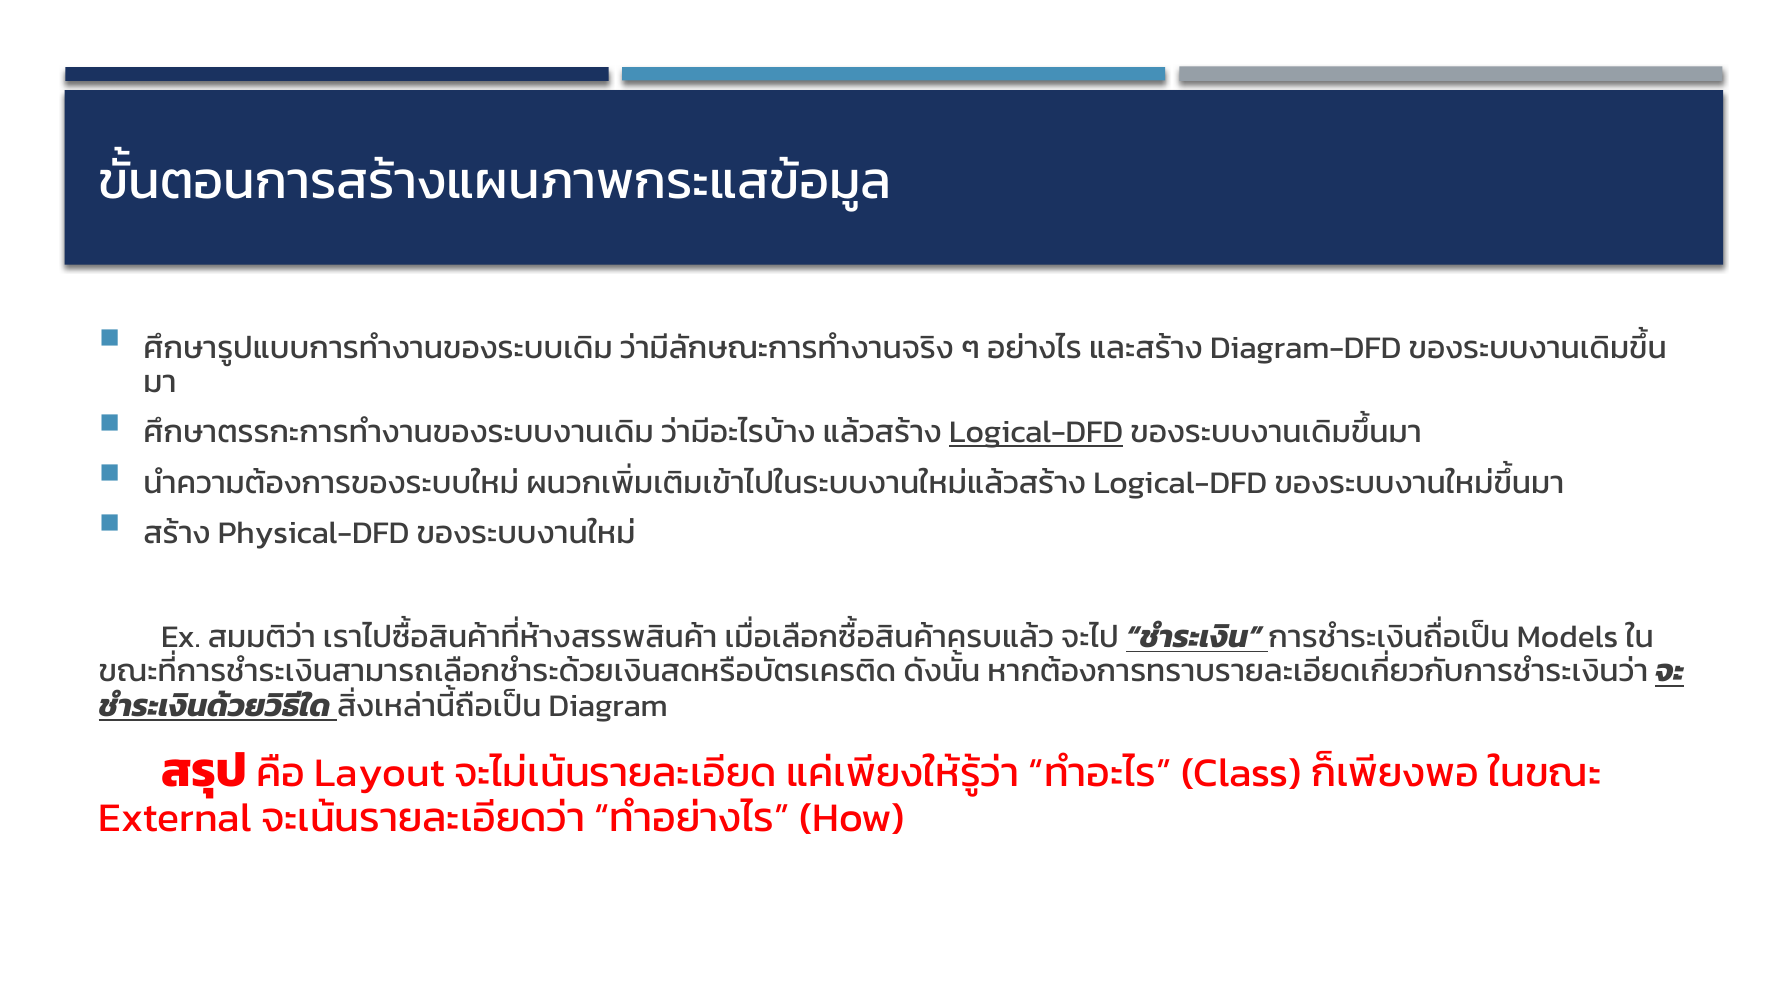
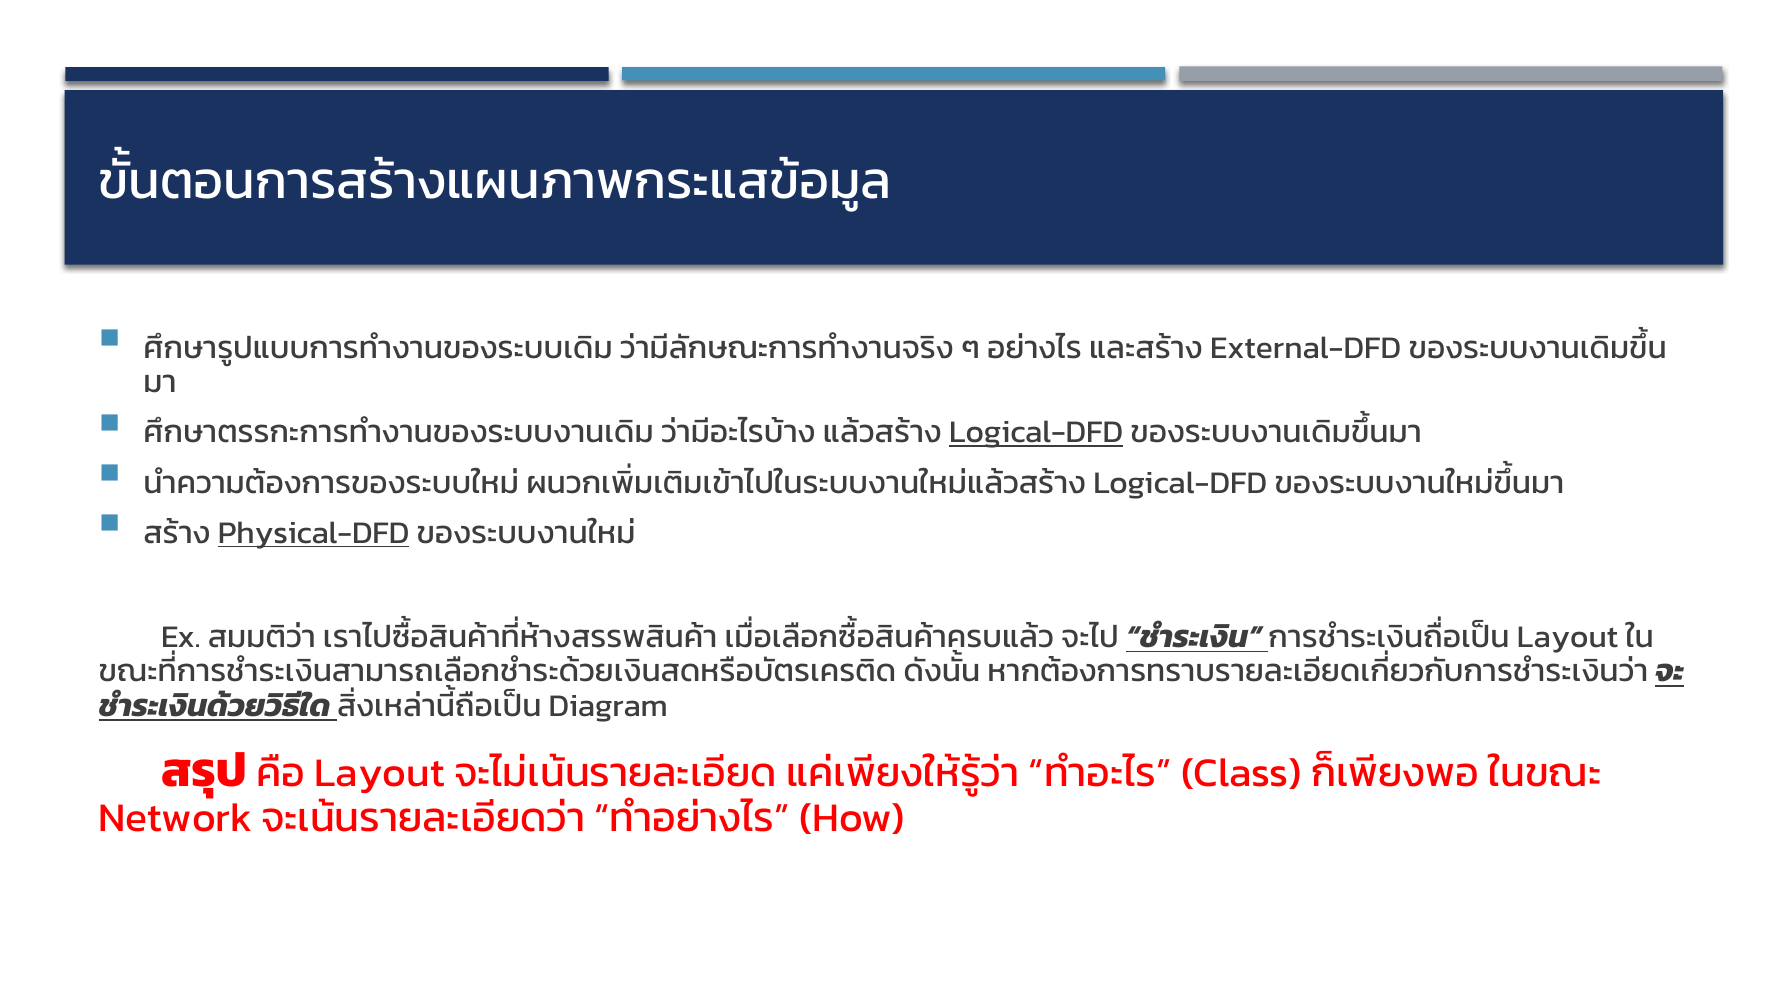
Diagram-DFD: Diagram-DFD -> External-DFD (1306, 348)
Physical-DFD underline: none -> present (314, 533)
Models: Models -> Layout (1568, 637)
External: External -> Network (175, 818)
